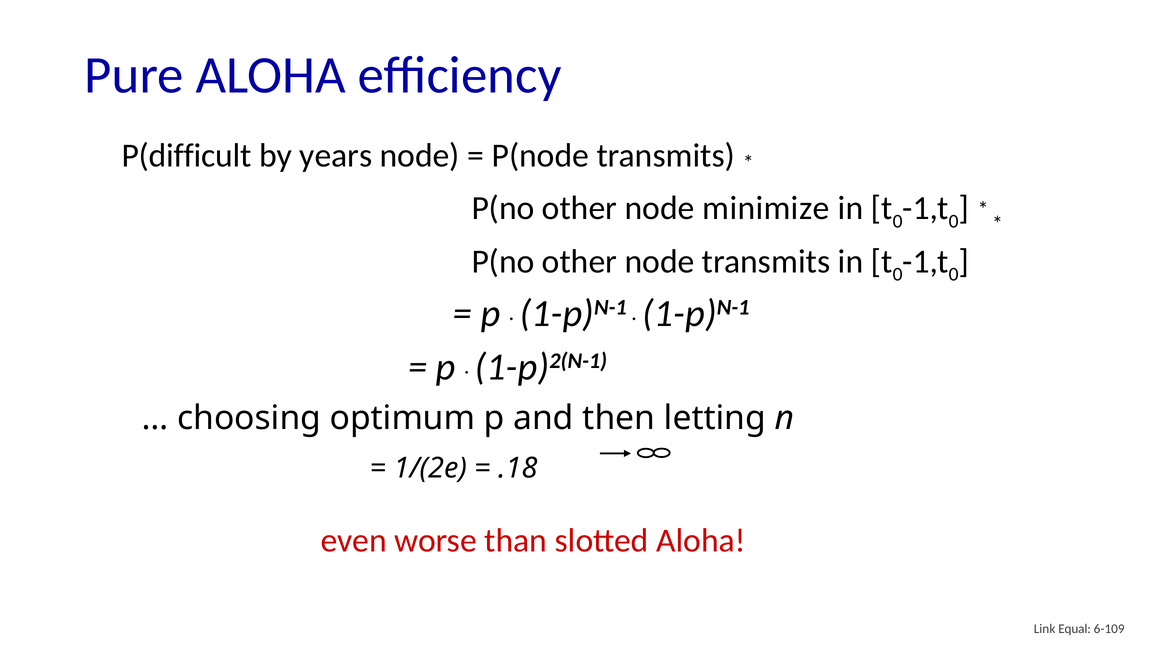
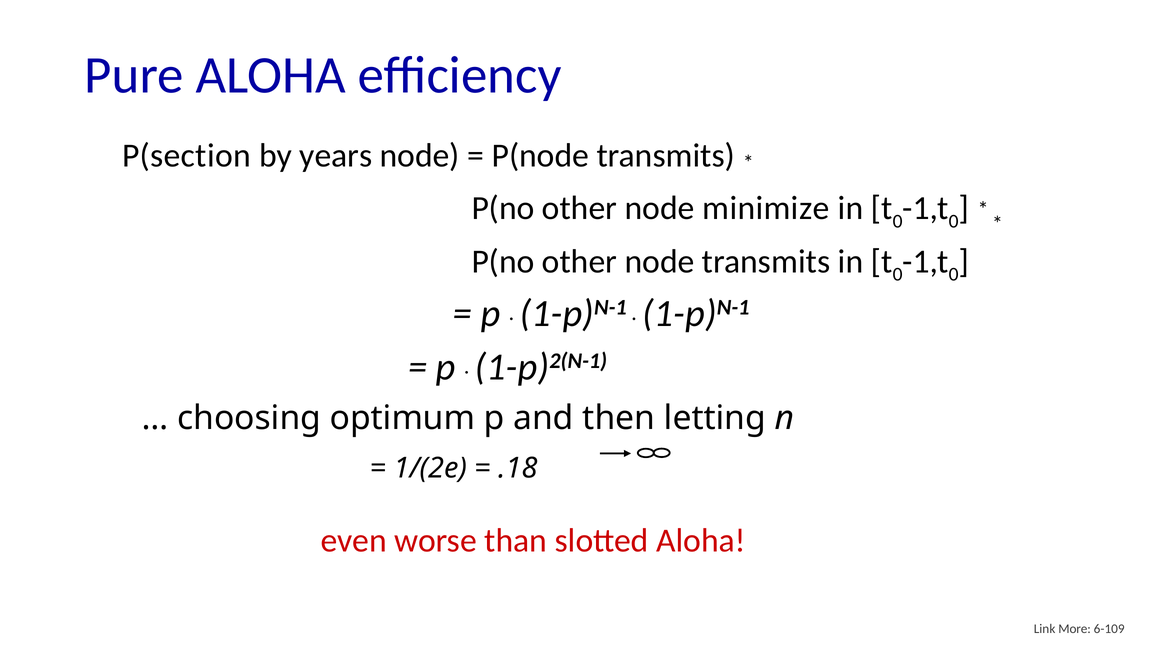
P(difficult: P(difficult -> P(section (186, 156)
Equal: Equal -> More (1075, 628)
